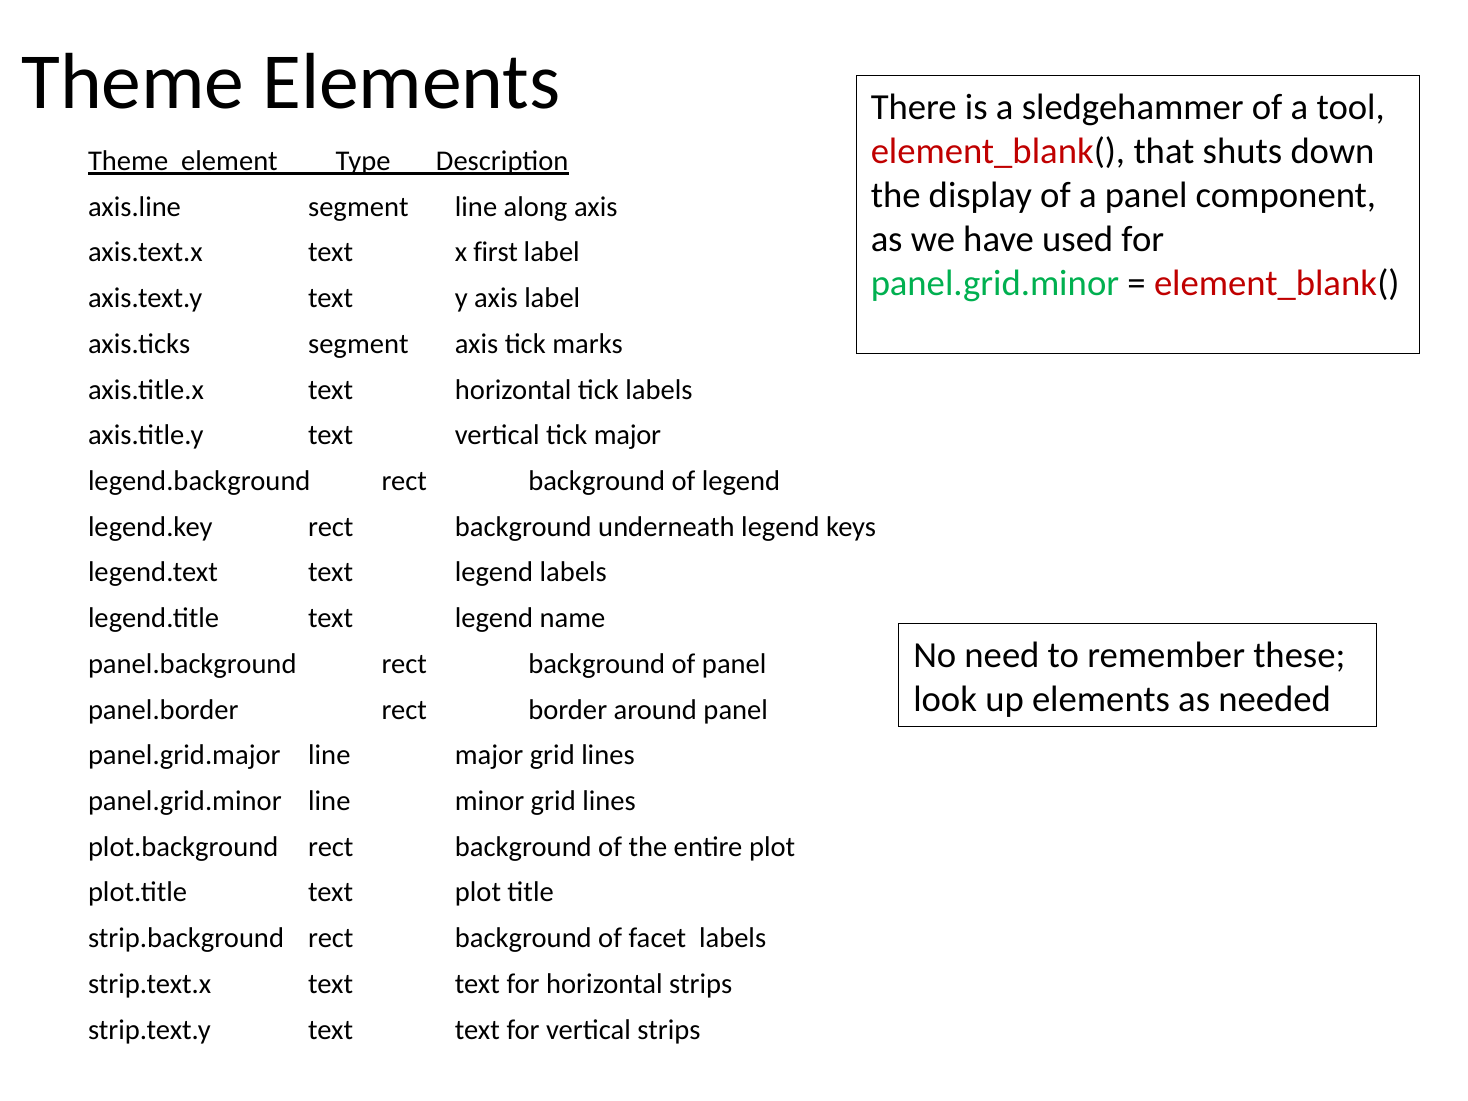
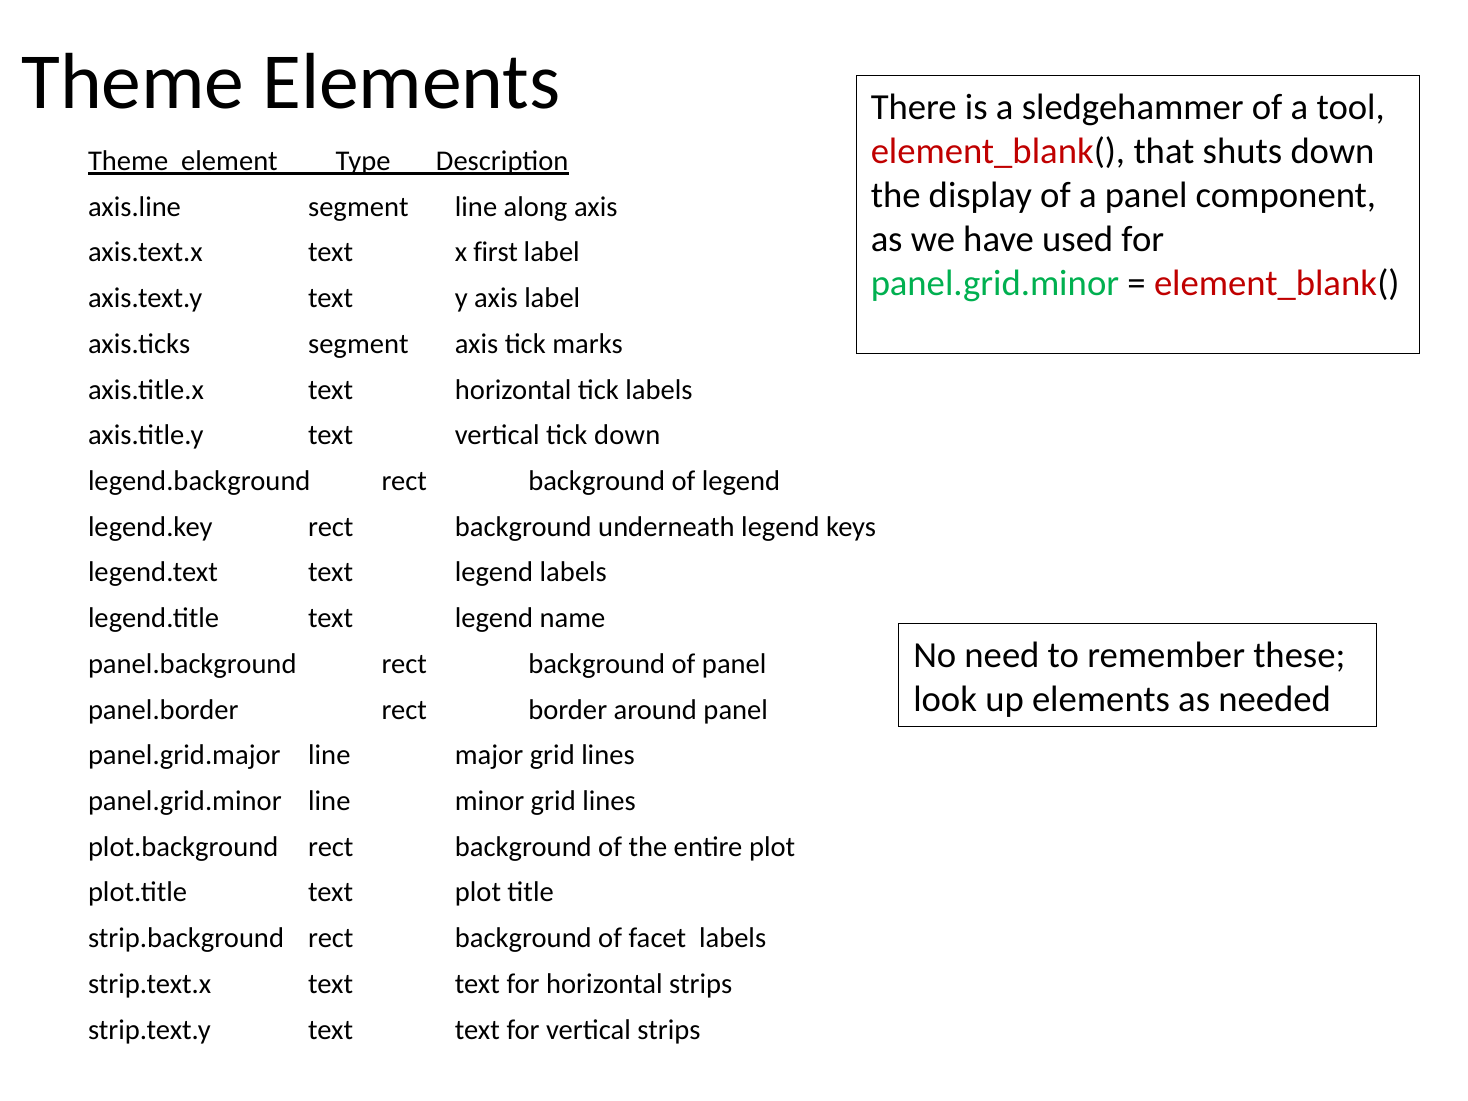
tick major: major -> down (627, 435)
